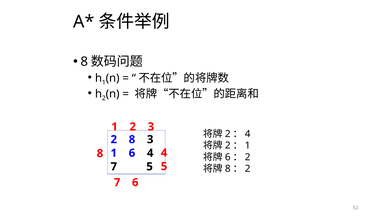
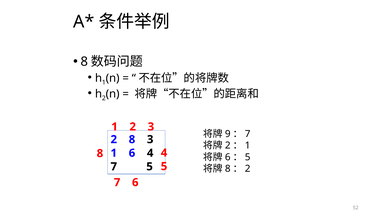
2: 2 -> 9 (228, 134)
4: 4 -> 7 (248, 134)
2: 2 -> 5 (248, 157)
